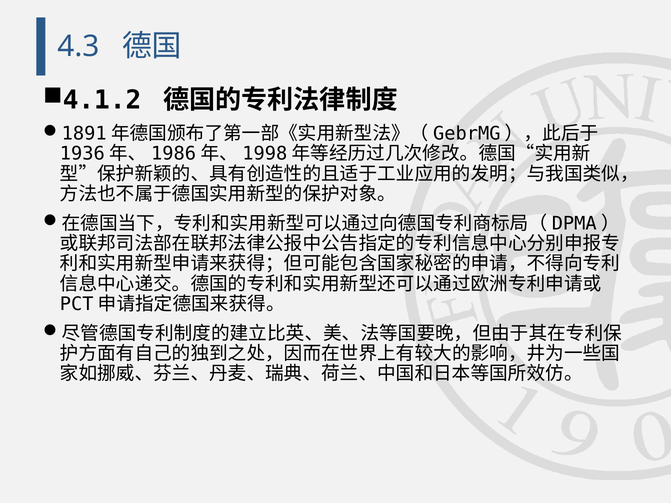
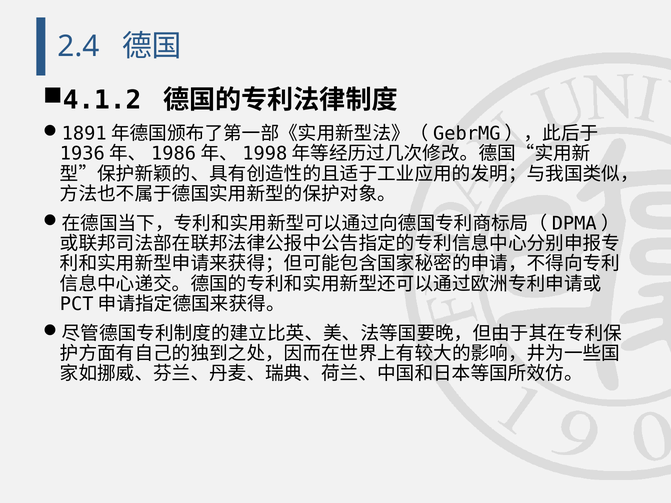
4.3: 4.3 -> 2.4 (78, 46)
